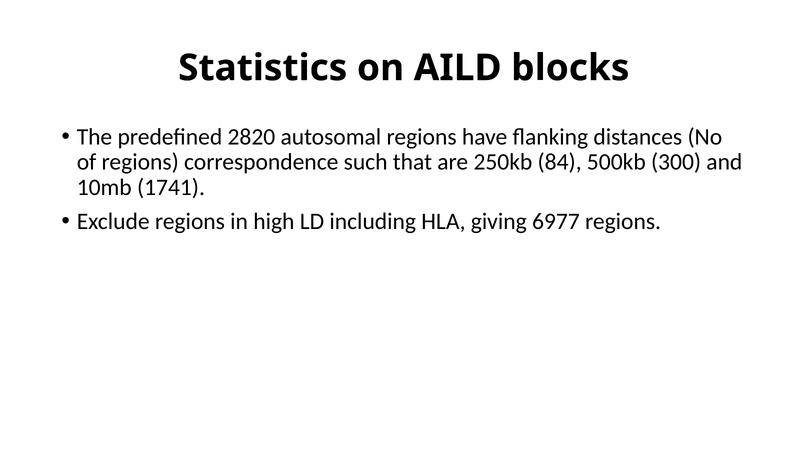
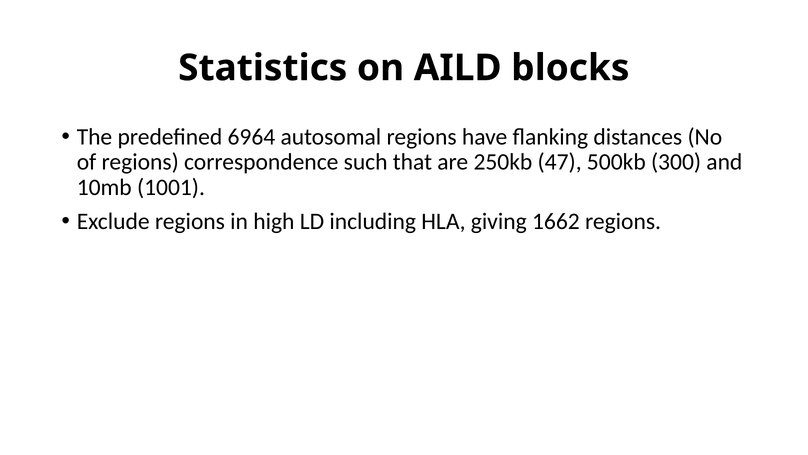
2820: 2820 -> 6964 (251, 137)
84: 84 -> 47 (560, 162)
1741: 1741 -> 1001 (171, 187)
6977: 6977 -> 1662 (556, 221)
